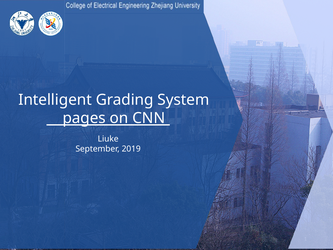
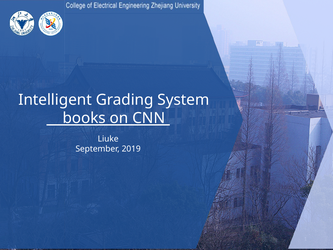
pages: pages -> books (84, 118)
